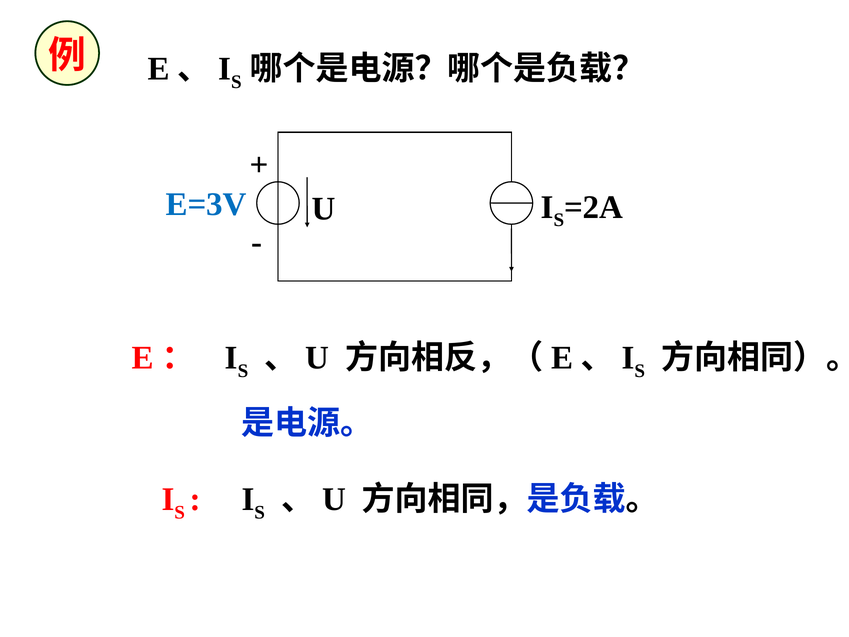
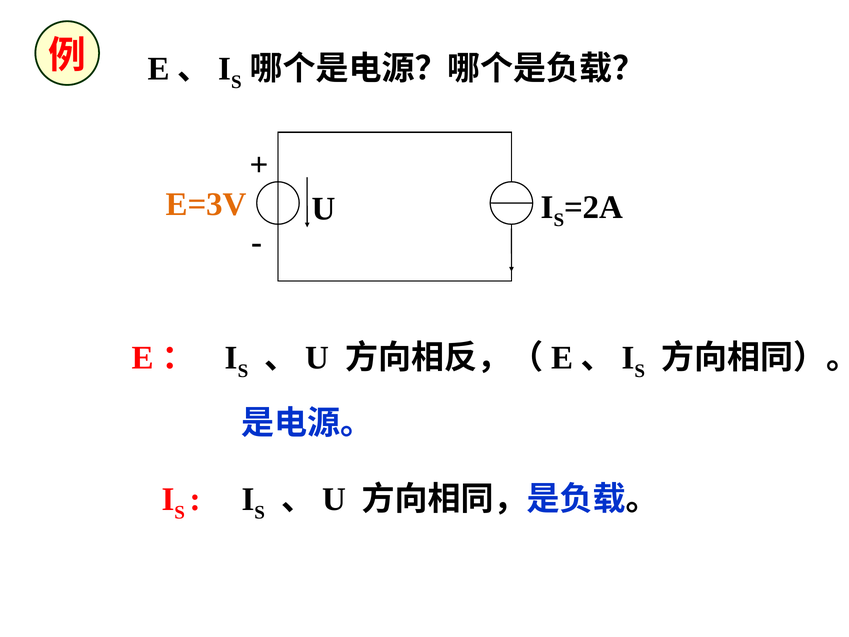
E=3V colour: blue -> orange (206, 204)
